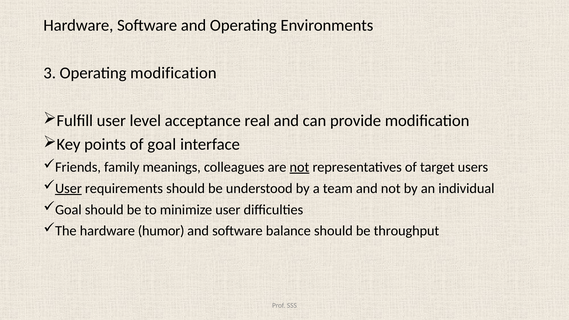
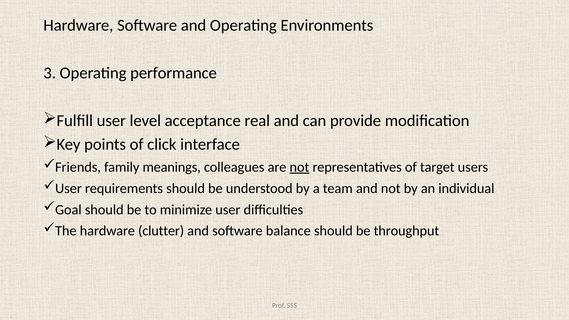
Operating modification: modification -> performance (174, 73)
of goal: goal -> click (162, 145)
User underline: present -> none (68, 188)
humor: humor -> clutter (161, 231)
